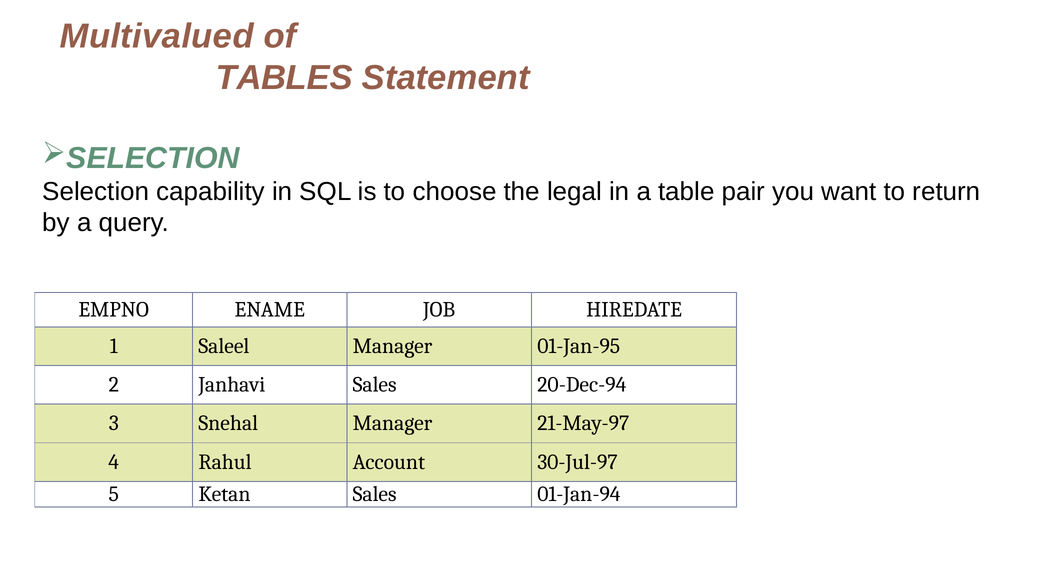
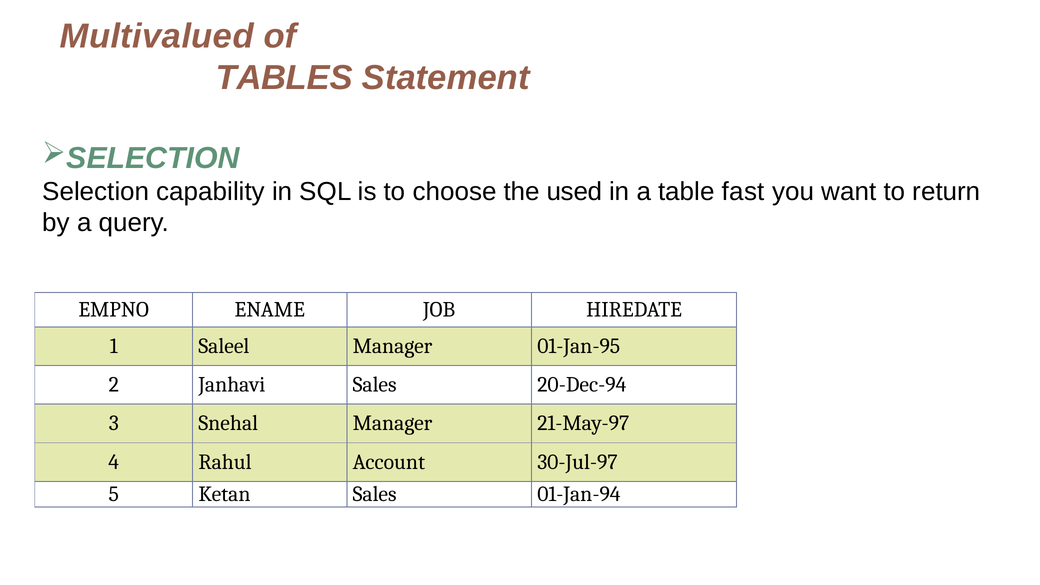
legal: legal -> used (575, 192)
pair: pair -> fast (743, 192)
